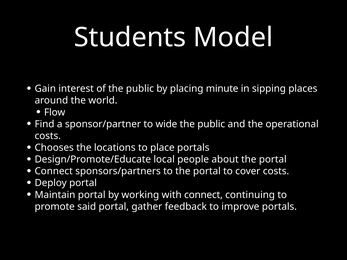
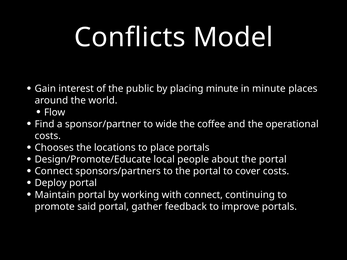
Students: Students -> Conflicts (130, 37)
in sipping: sipping -> minute (269, 89)
public: public -> coffee (211, 124)
